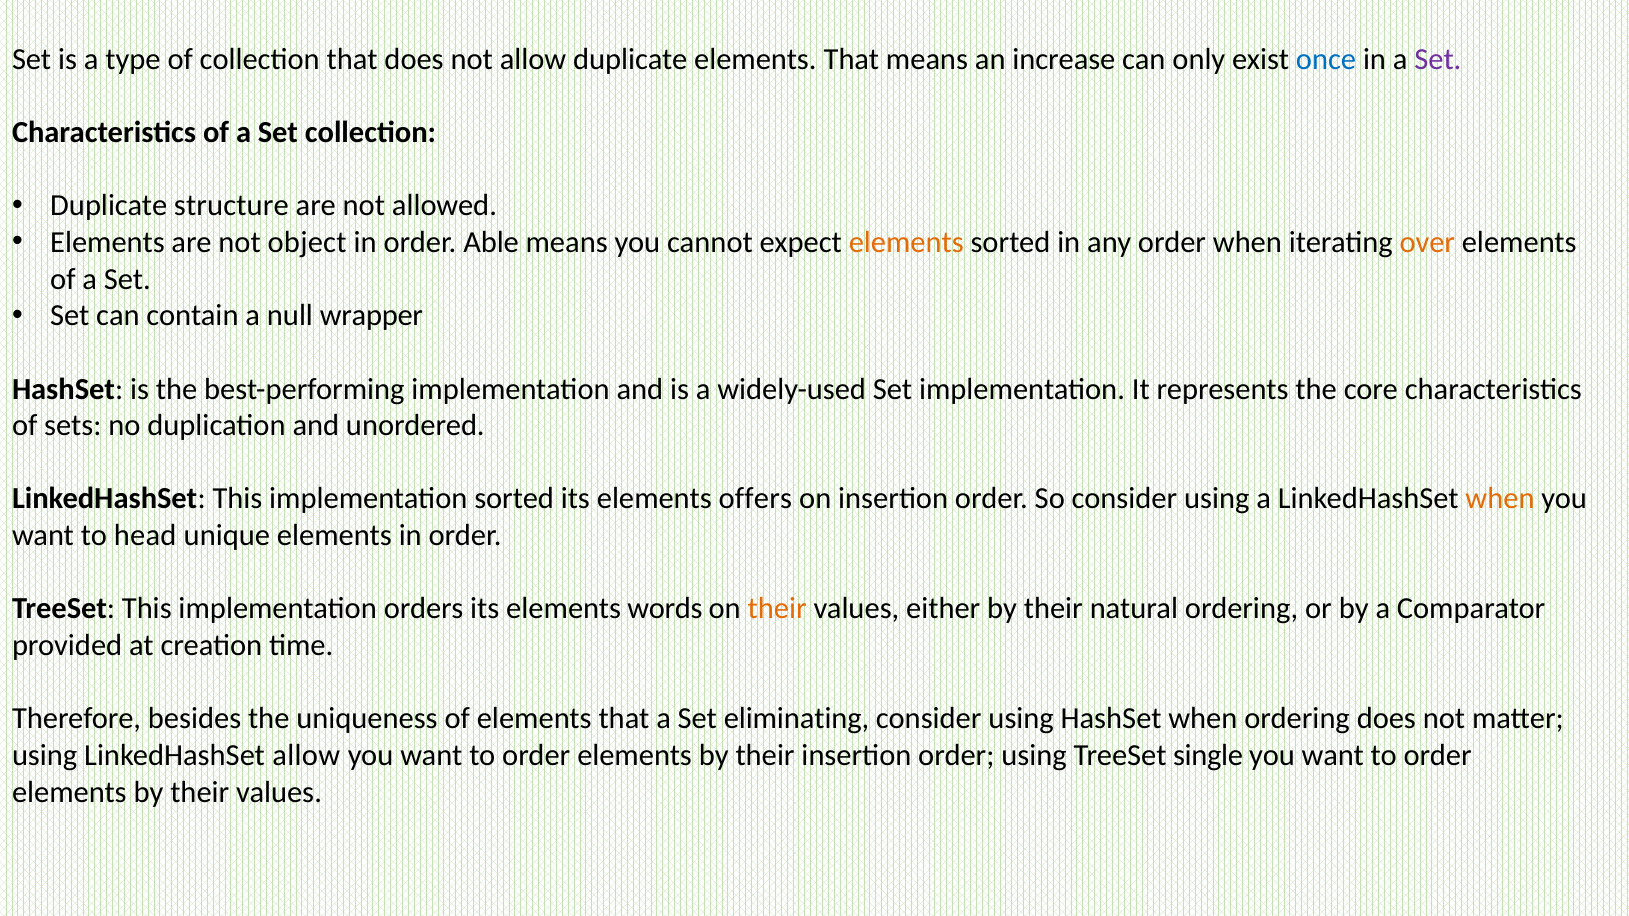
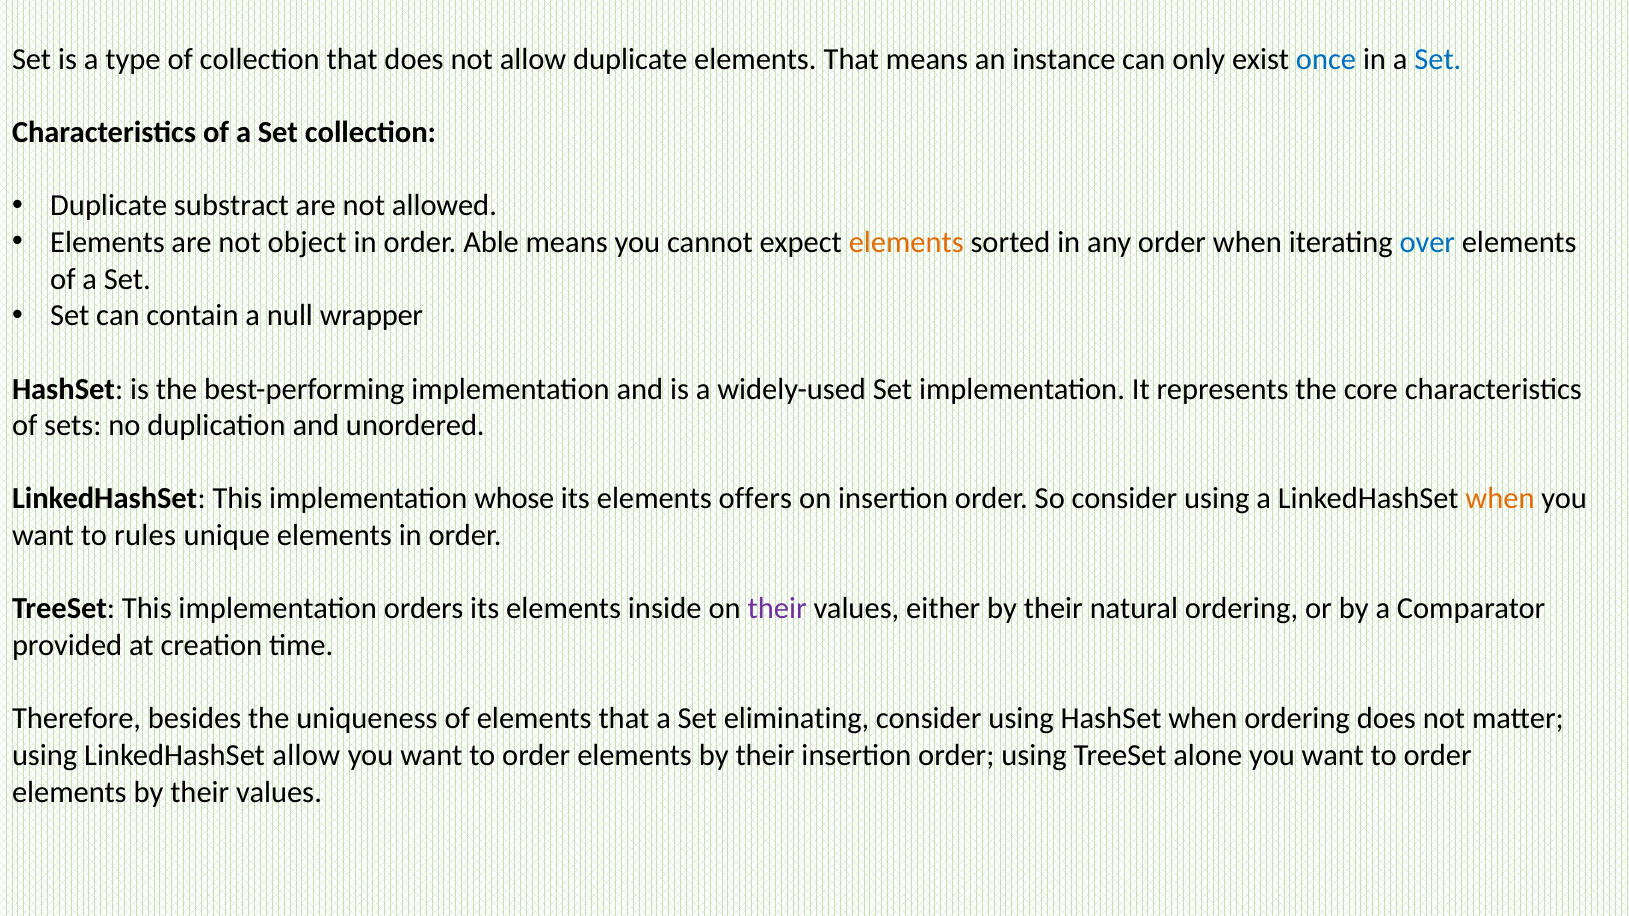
increase: increase -> instance (1064, 59)
Set colour: purple -> blue (1438, 59)
structure: structure -> substract (231, 206)
over colour: orange -> blue (1427, 242)
implementation sorted: sorted -> whose (514, 499)
head: head -> rules (145, 536)
words: words -> inside (665, 609)
their colour: orange -> purple (777, 609)
single: single -> alone (1208, 756)
